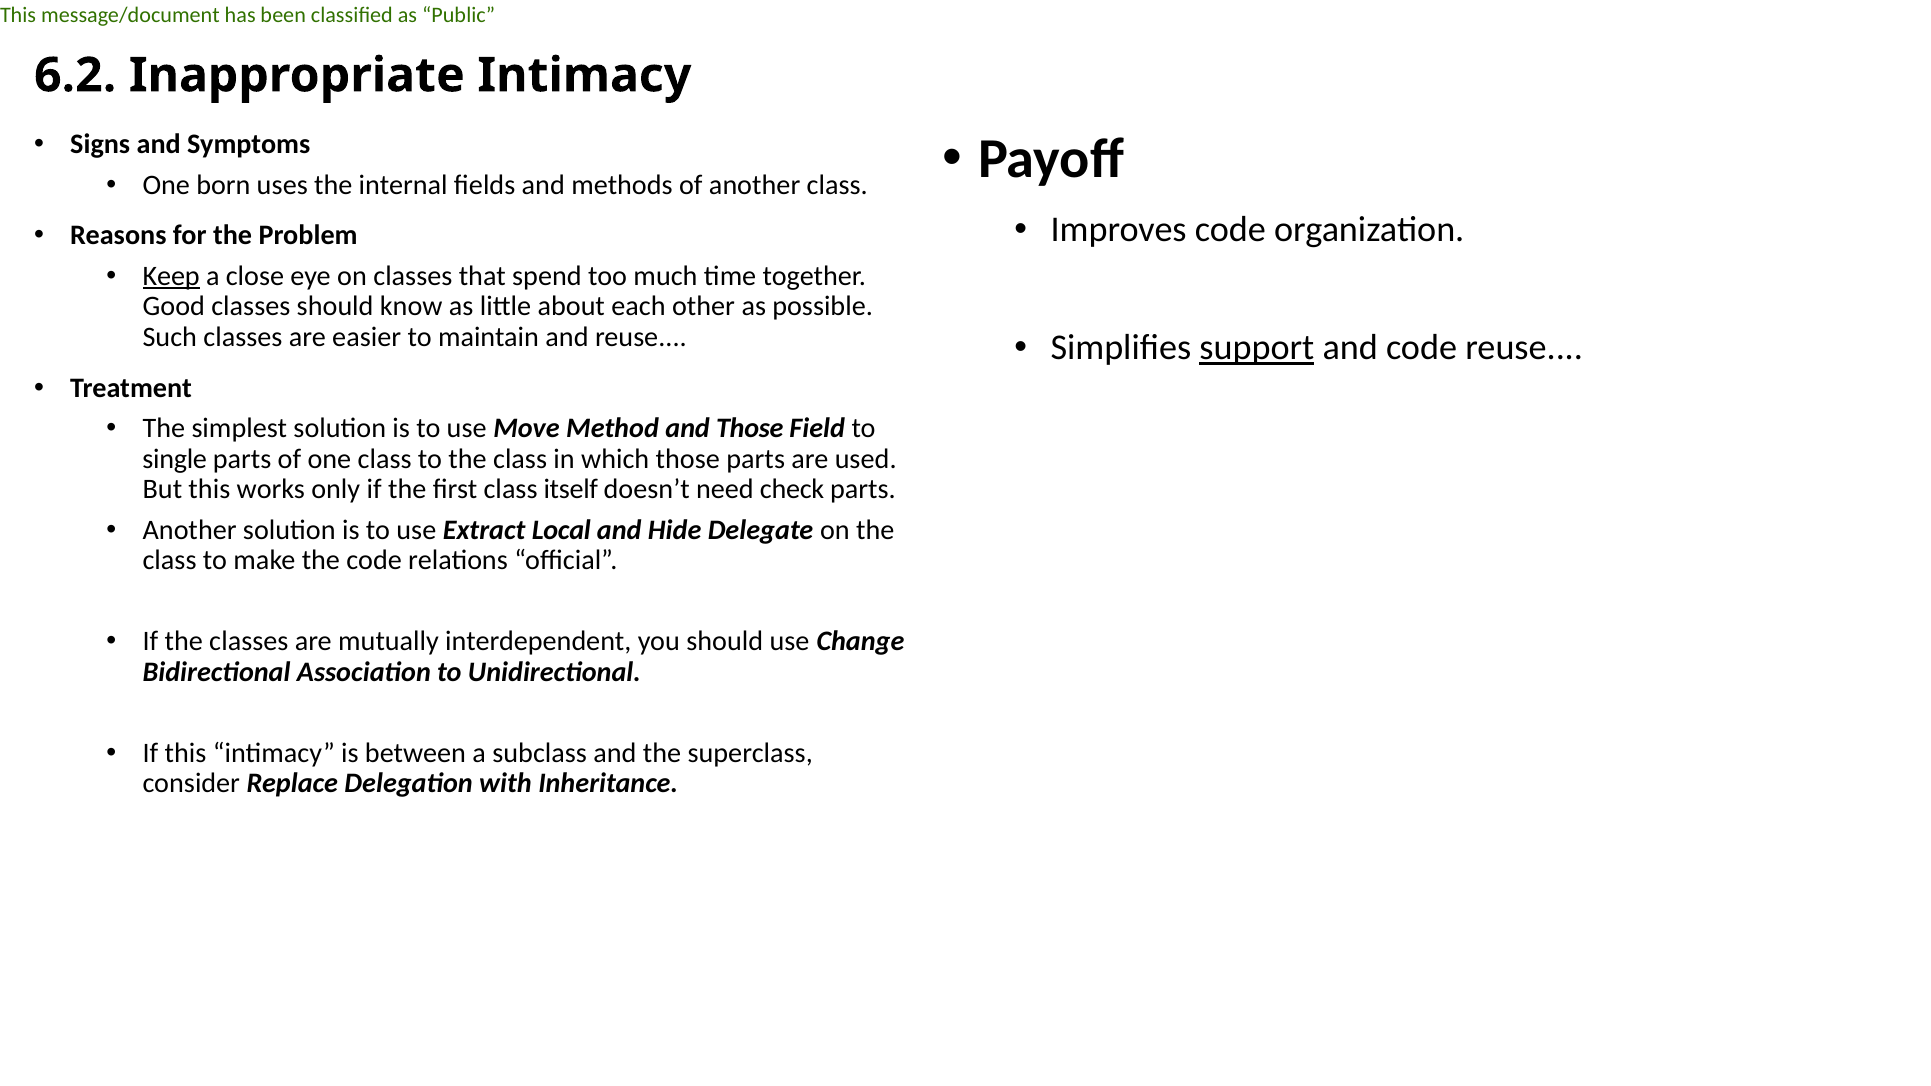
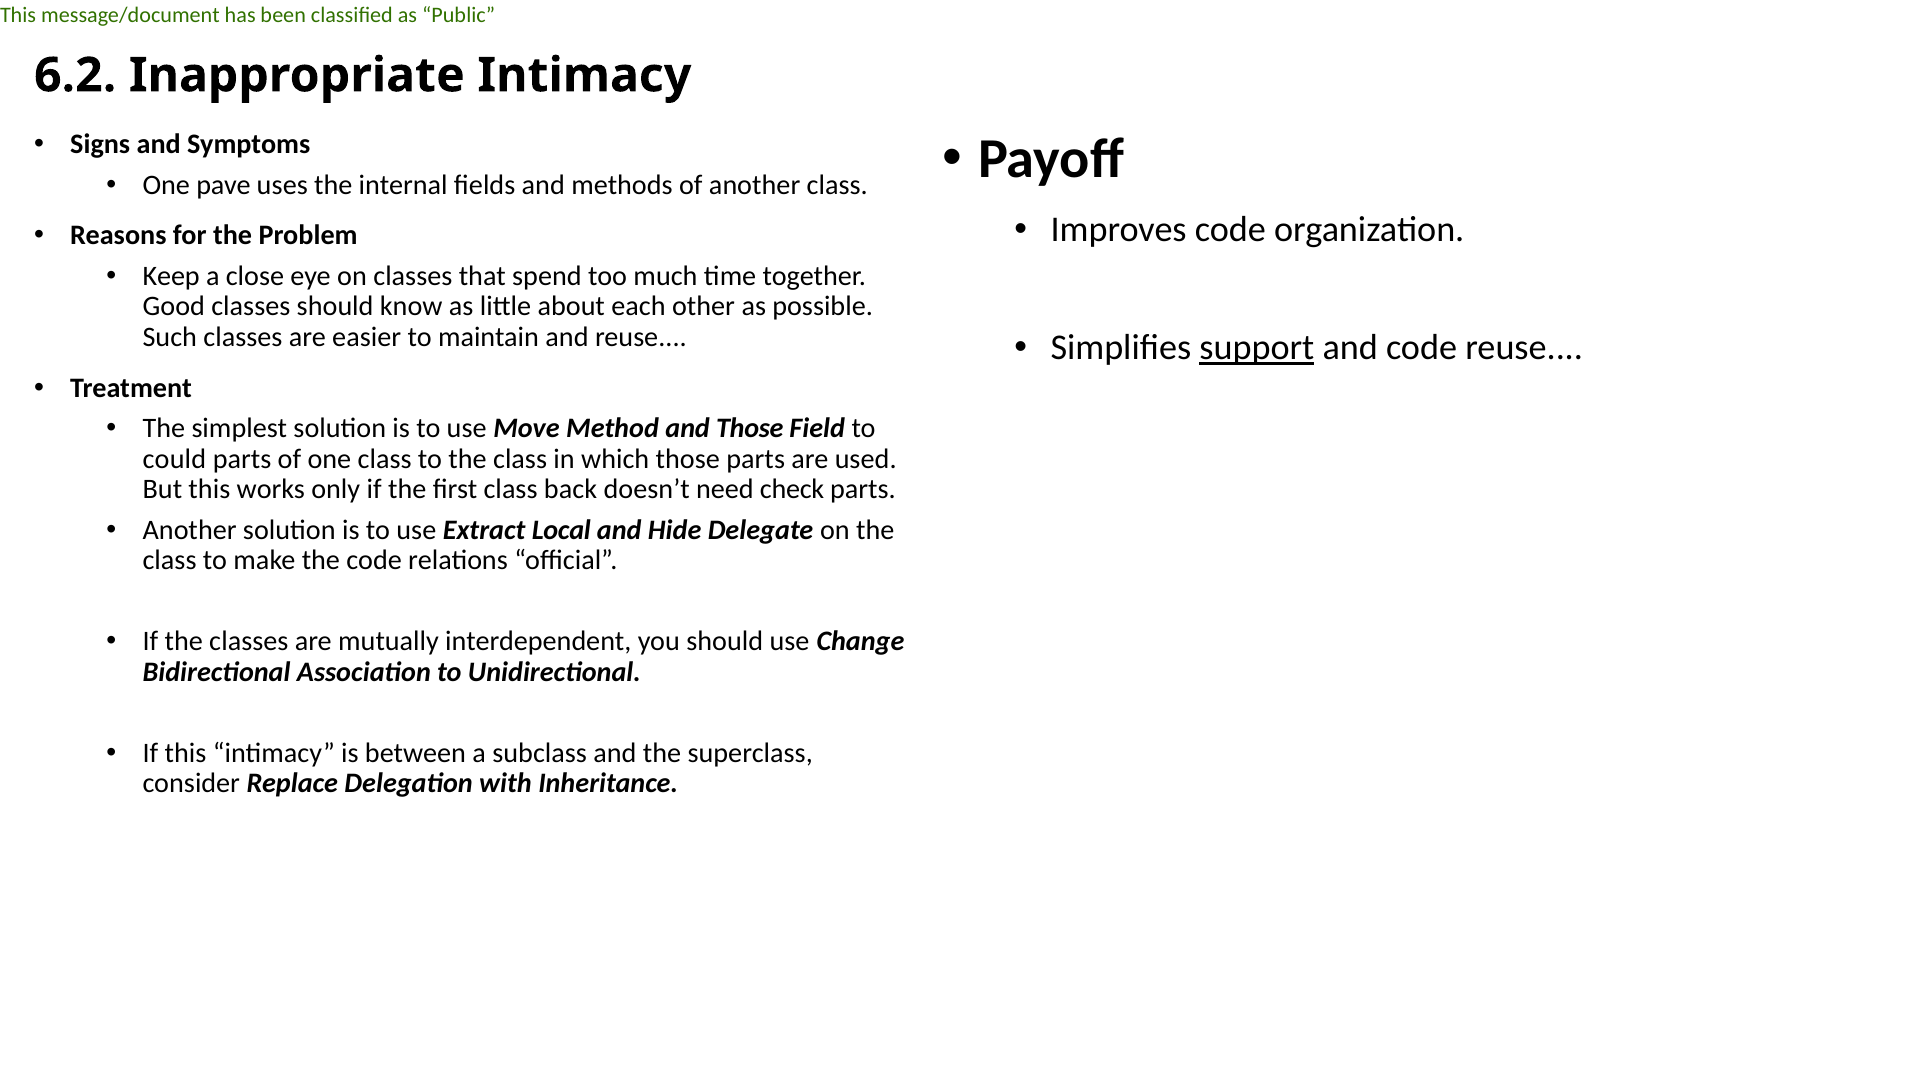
born: born -> pave (224, 185)
Keep underline: present -> none (171, 276)
single: single -> could (174, 459)
itself: itself -> back (571, 489)
